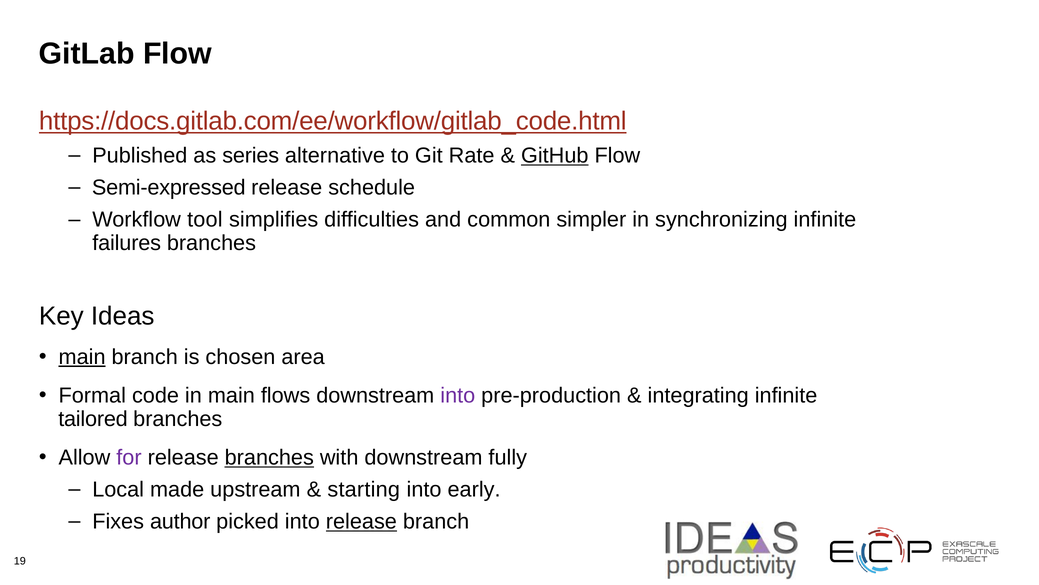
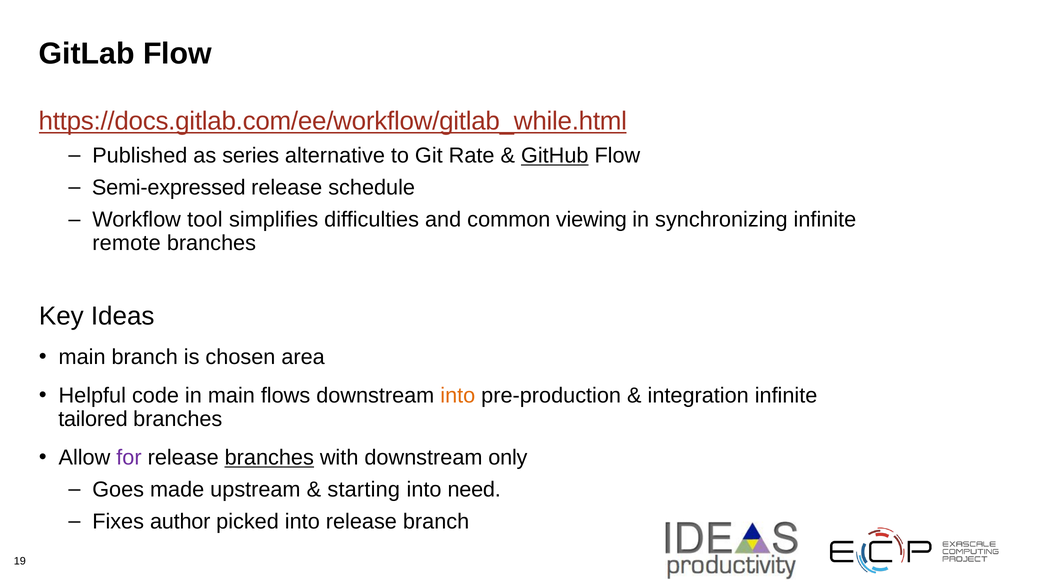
https://docs.gitlab.com/ee/workflow/gitlab_code.html: https://docs.gitlab.com/ee/workflow/gitlab_code.html -> https://docs.gitlab.com/ee/workflow/gitlab_while.html (333, 121)
simpler: simpler -> viewing (591, 220)
failures: failures -> remote (126, 243)
main underline: present -> none (82, 357)
Formal: Formal -> Helpful (92, 395)
into colour: purple -> orange (458, 395)
integrating: integrating -> integration (698, 395)
fully: fully -> only (508, 457)
Local: Local -> Goes (118, 489)
early: early -> need (474, 489)
release underline: present -> none (361, 521)
